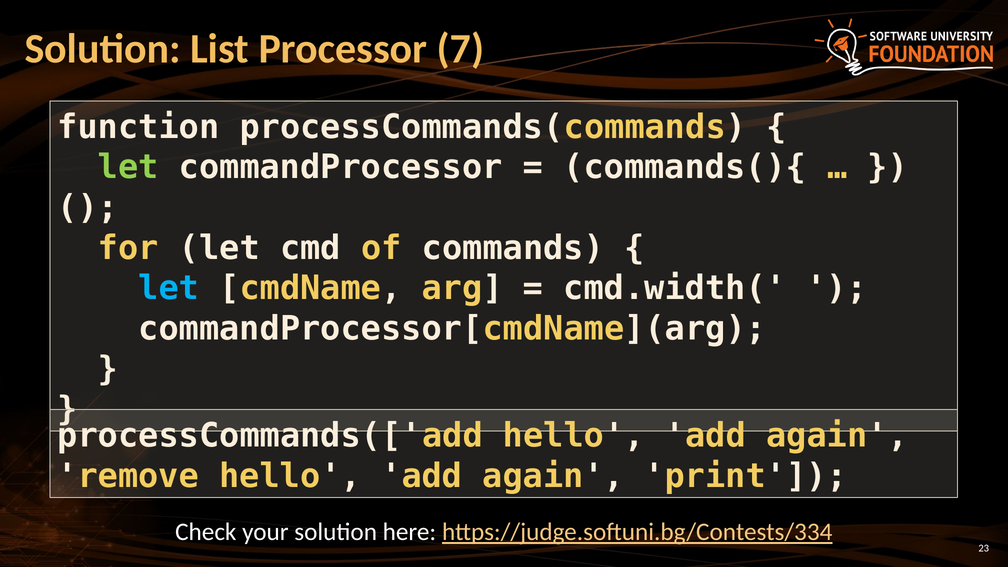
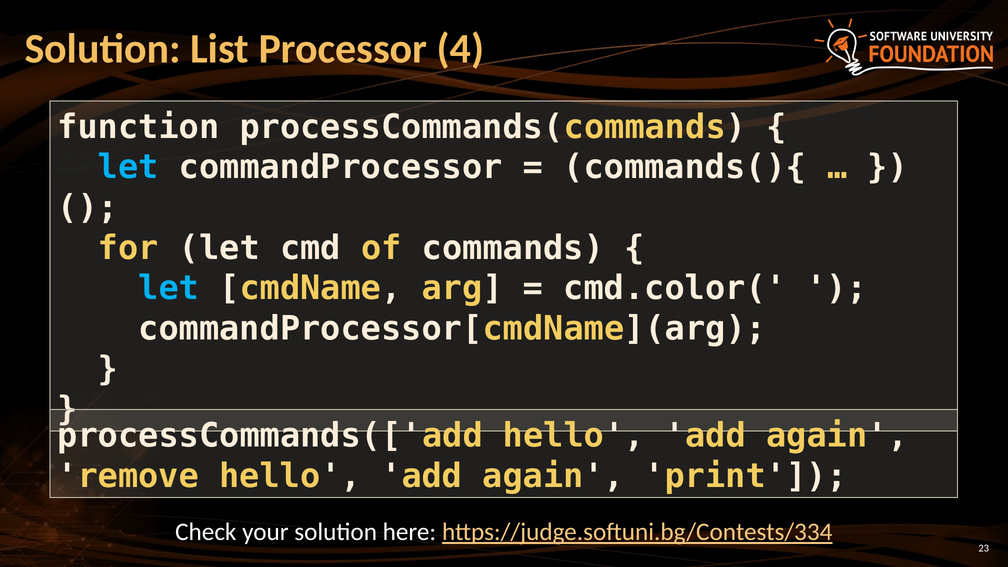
7: 7 -> 4 (460, 49)
let colour: light green -> light blue (128, 167)
cmd.width(: cmd.width( -> cmd.color( (675, 288)
